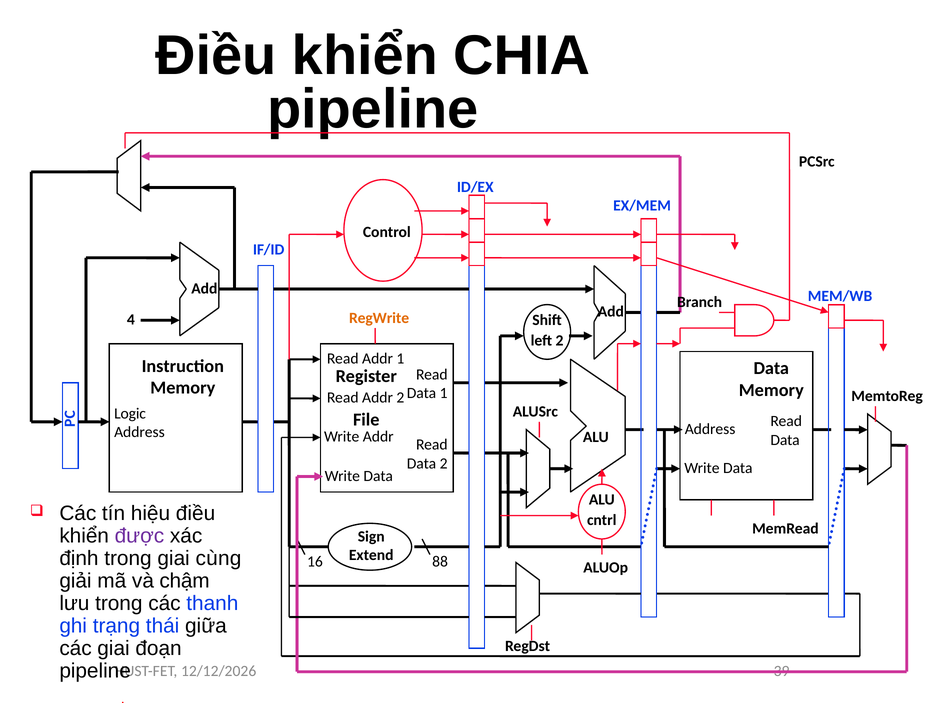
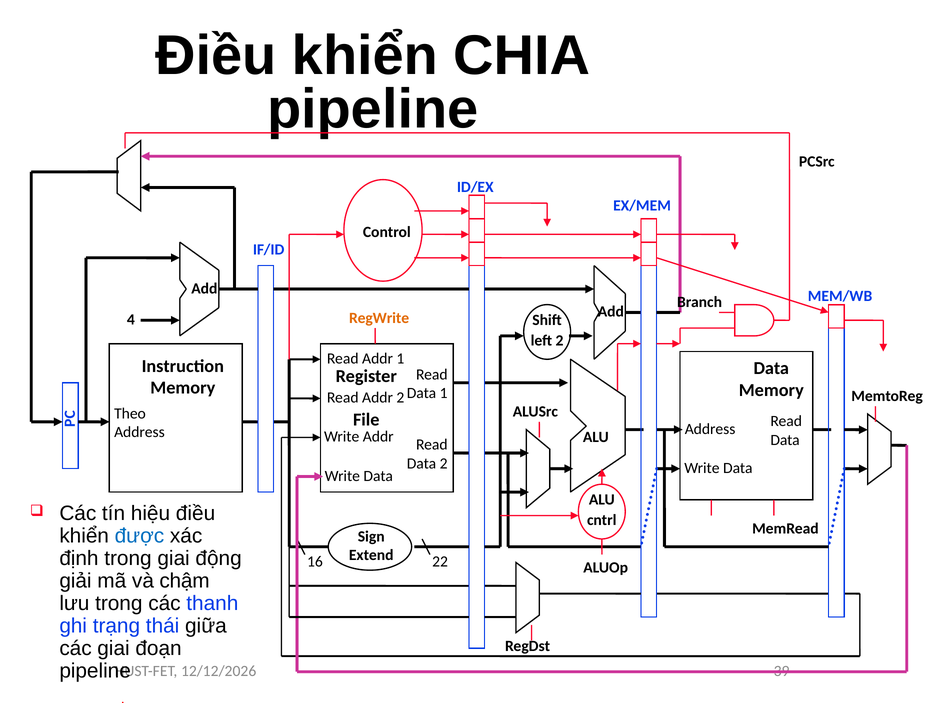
Logic: Logic -> Theo (130, 414)
được colour: purple -> blue (139, 536)
cùng: cùng -> động (219, 559)
88: 88 -> 22 (440, 562)
